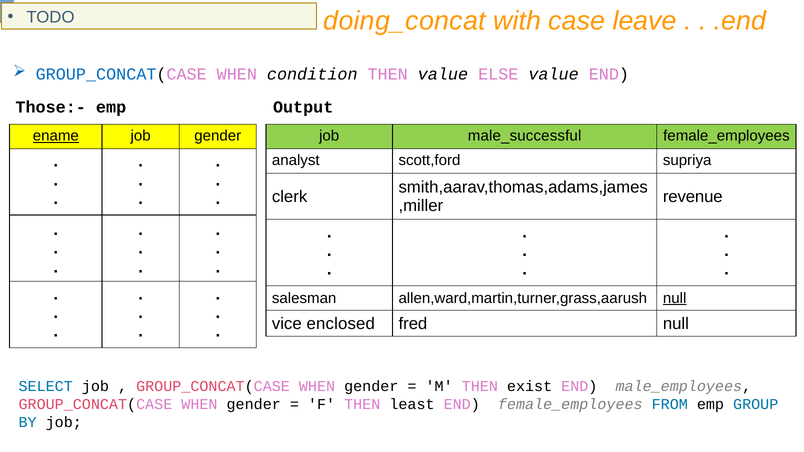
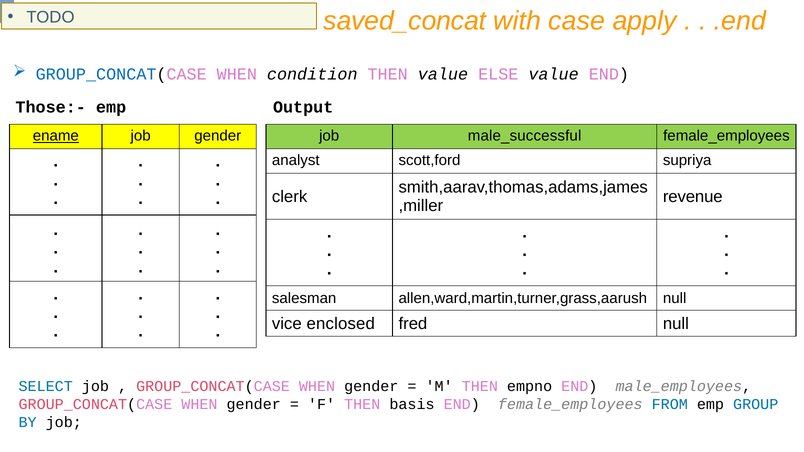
doing_concat: doing_concat -> saved_concat (405, 21)
leave: leave -> apply (645, 21)
null underline: present -> none (675, 298)
exist: exist -> empno (530, 386)
least: least -> basis (412, 404)
